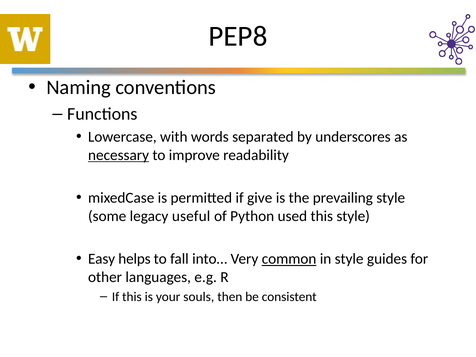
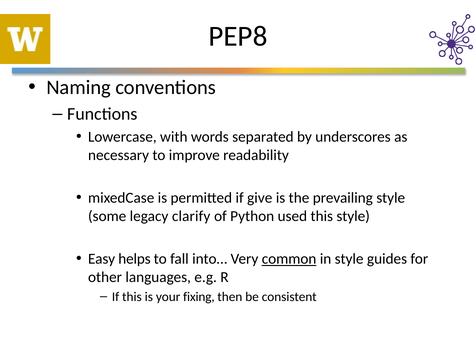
necessary underline: present -> none (119, 155)
useful: useful -> clarify (191, 216)
souls: souls -> fixing (199, 297)
